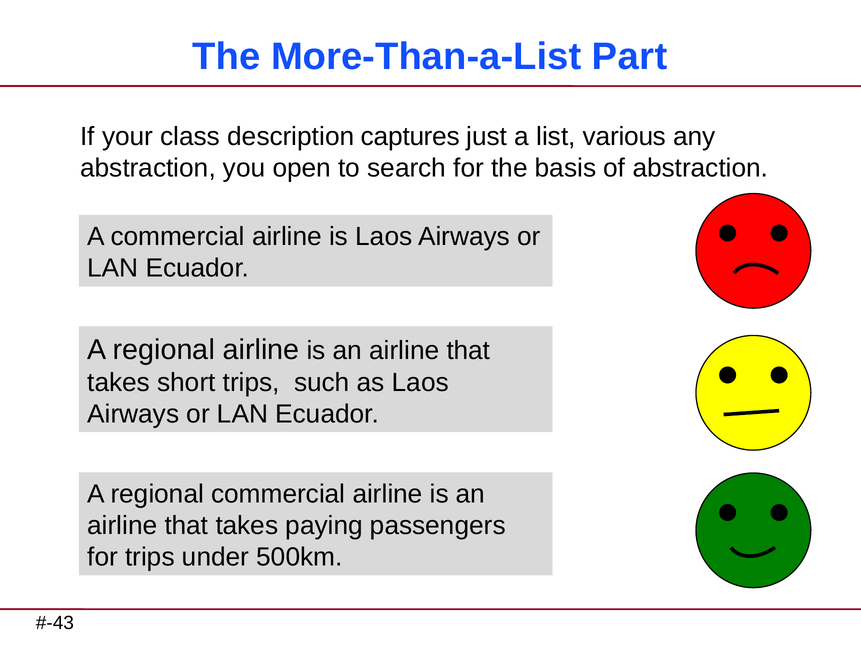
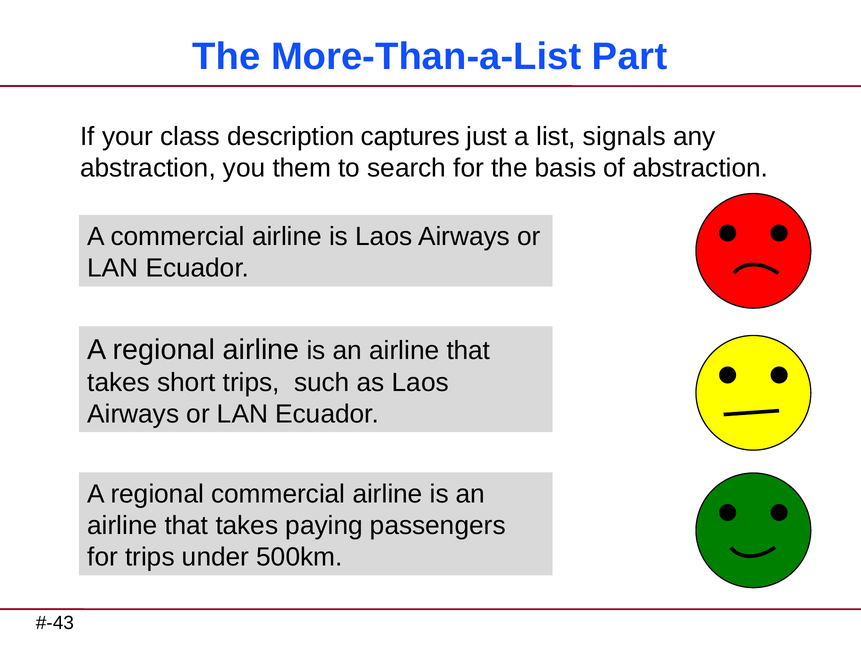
various: various -> signals (624, 137)
open: open -> them (302, 168)
